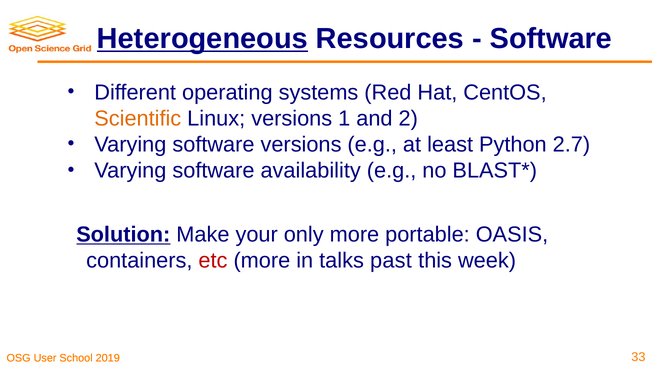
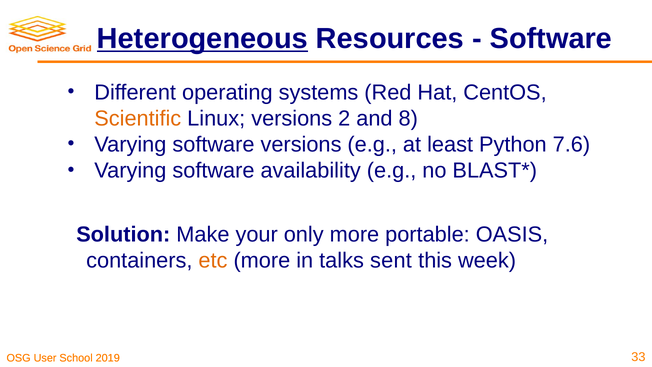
1: 1 -> 2 (344, 118)
2: 2 -> 8 (408, 118)
2.7: 2.7 -> 7.6 (571, 145)
Solution underline: present -> none (123, 234)
etc colour: red -> orange (213, 260)
past: past -> sent (391, 260)
